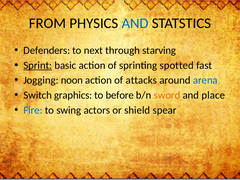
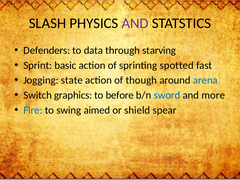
FROM: FROM -> SLASH (48, 23)
AND colour: blue -> purple (135, 23)
next: next -> data (93, 50)
Sprint underline: present -> none (38, 65)
noon: noon -> state (72, 80)
attacks: attacks -> though (141, 80)
sword colour: orange -> blue (167, 95)
place: place -> more (213, 95)
actors: actors -> aimed (97, 110)
